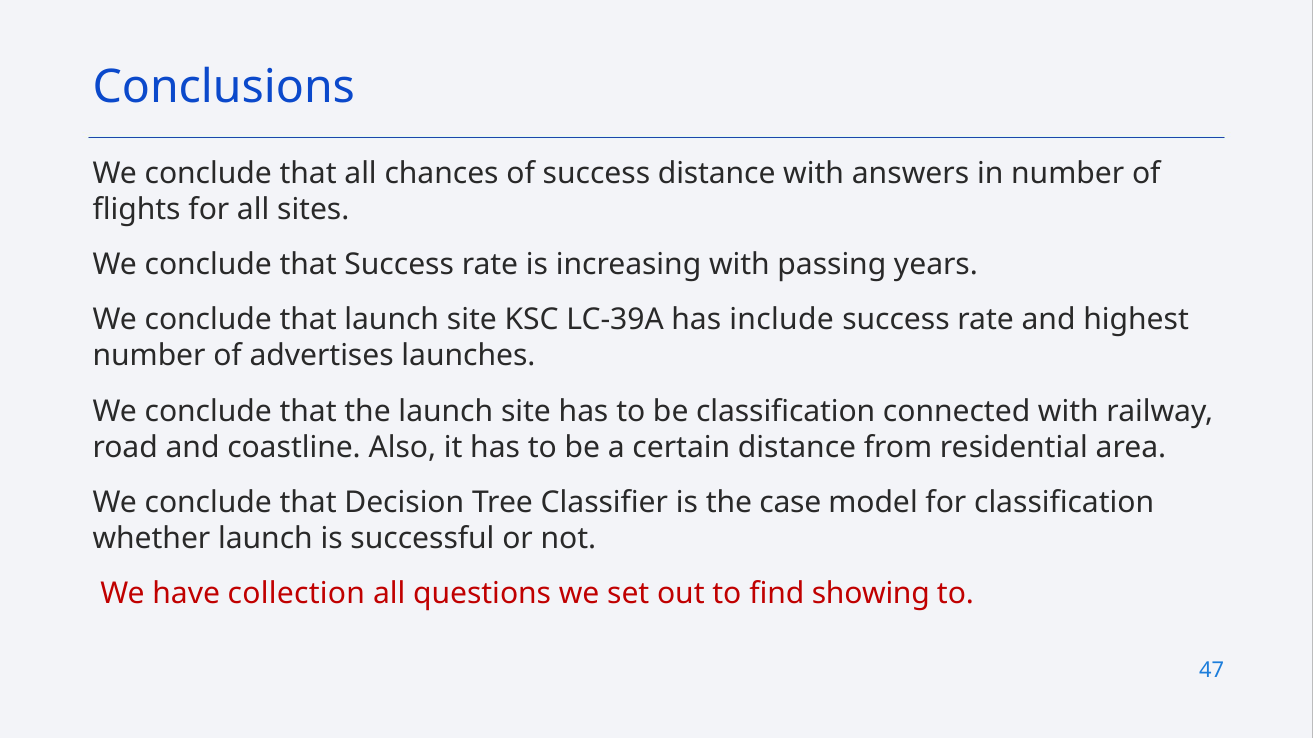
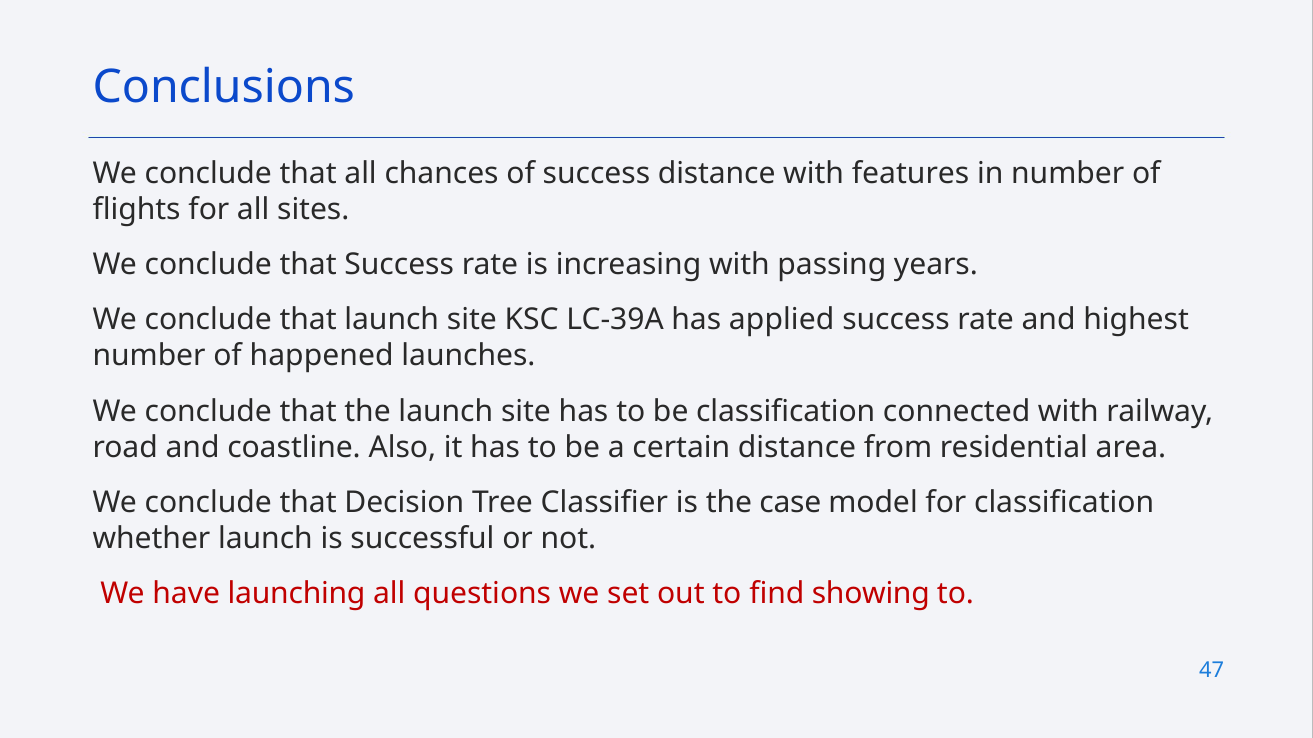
answers: answers -> features (911, 174)
include: include -> applied (782, 320)
advertises: advertises -> happened (322, 356)
collection: collection -> launching (297, 594)
